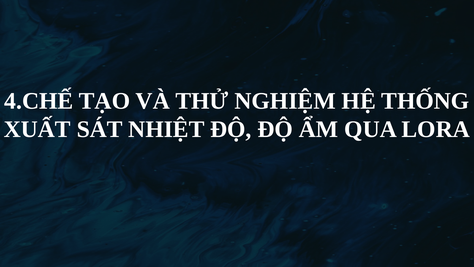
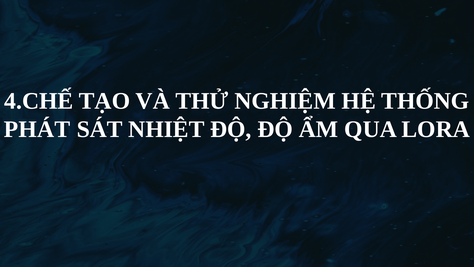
XUẤT: XUẤT -> PHÁT (37, 129)
